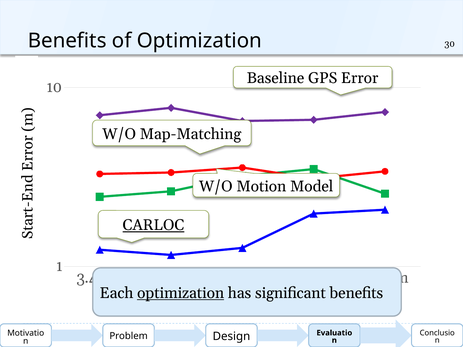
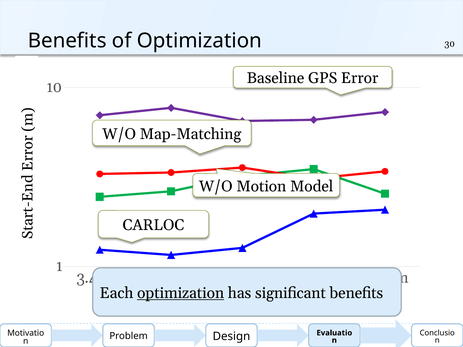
CARLOC underline: present -> none (153, 225)
